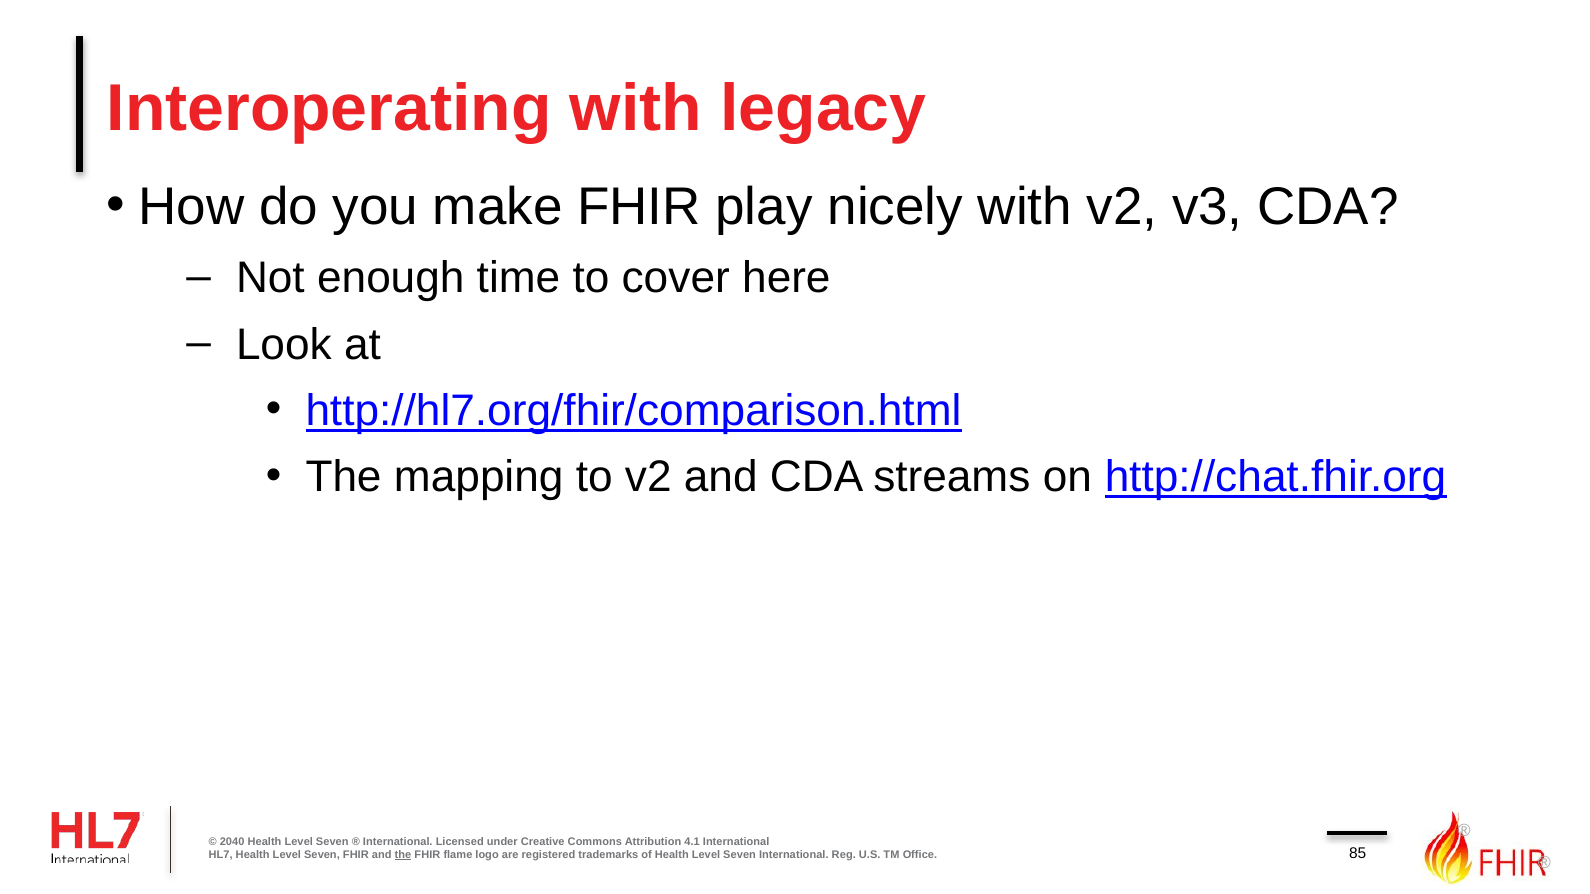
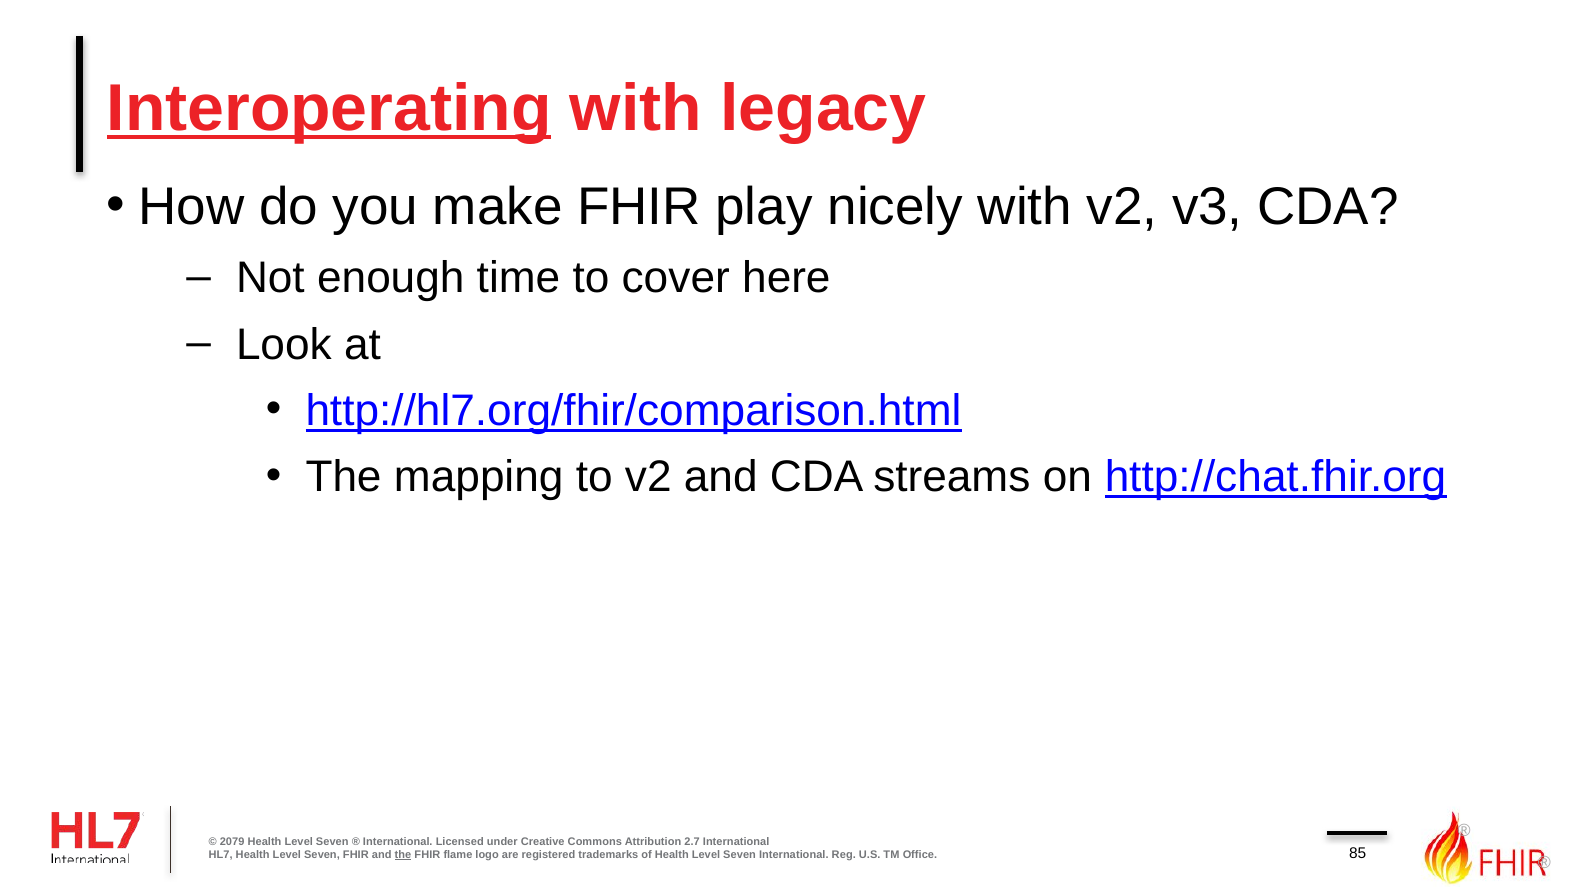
Interoperating underline: none -> present (329, 108)
2040: 2040 -> 2079 (232, 842)
4.1: 4.1 -> 2.7 (692, 842)
